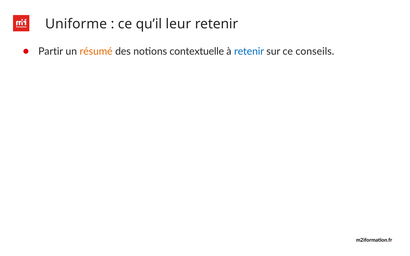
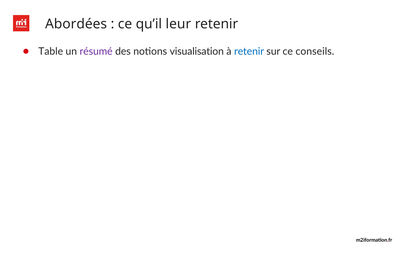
Uniforme: Uniforme -> Abordées (76, 24)
Partir: Partir -> Table (51, 51)
résumé colour: orange -> purple (96, 51)
contextuelle: contextuelle -> visualisation (197, 51)
